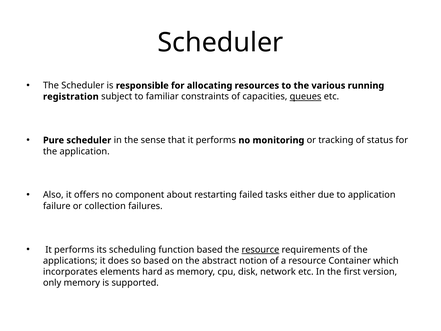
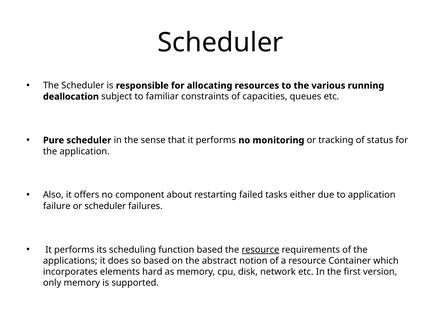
registration: registration -> deallocation (71, 97)
queues underline: present -> none (306, 97)
or collection: collection -> scheduler (105, 206)
